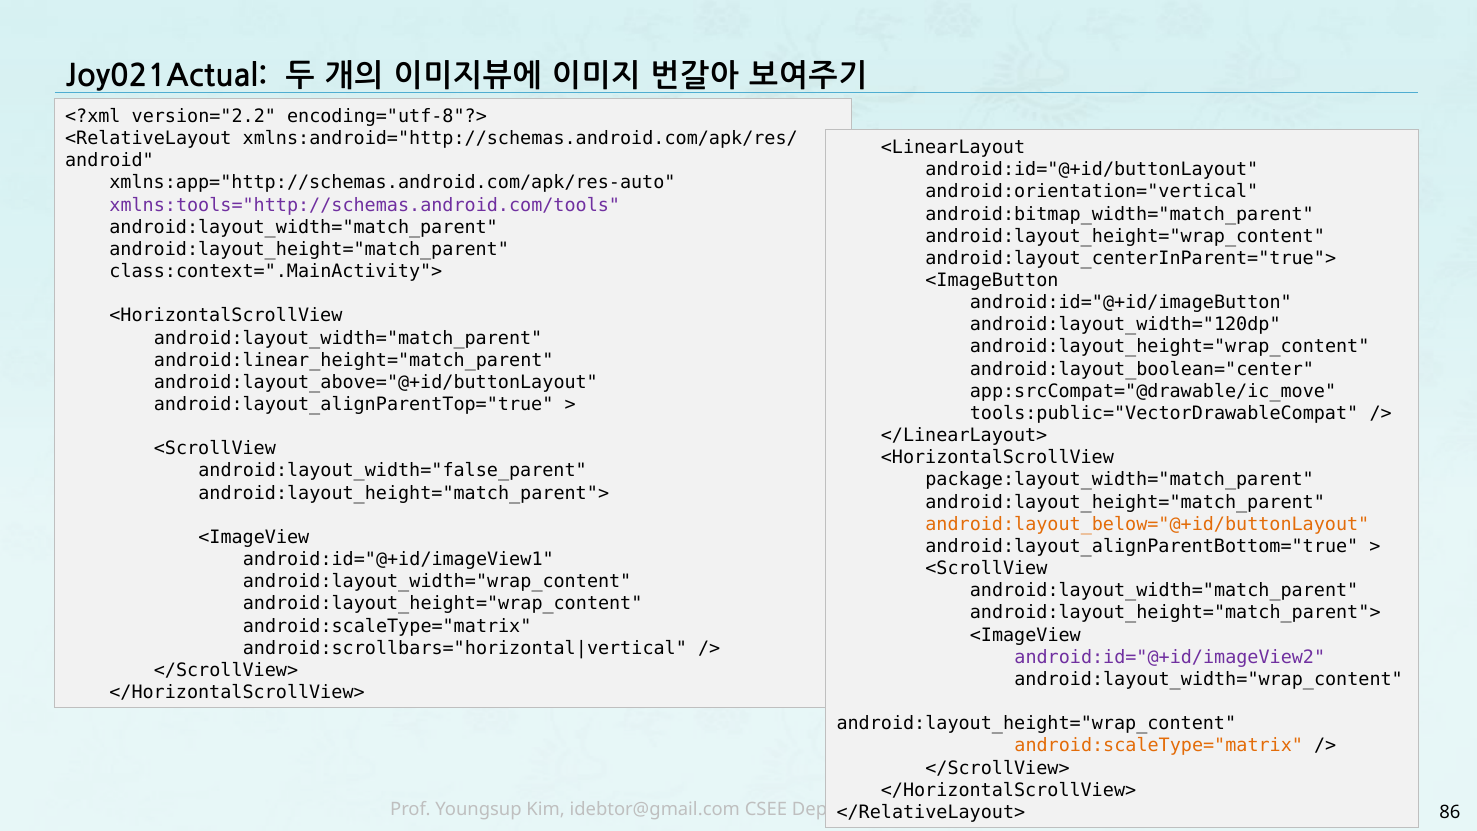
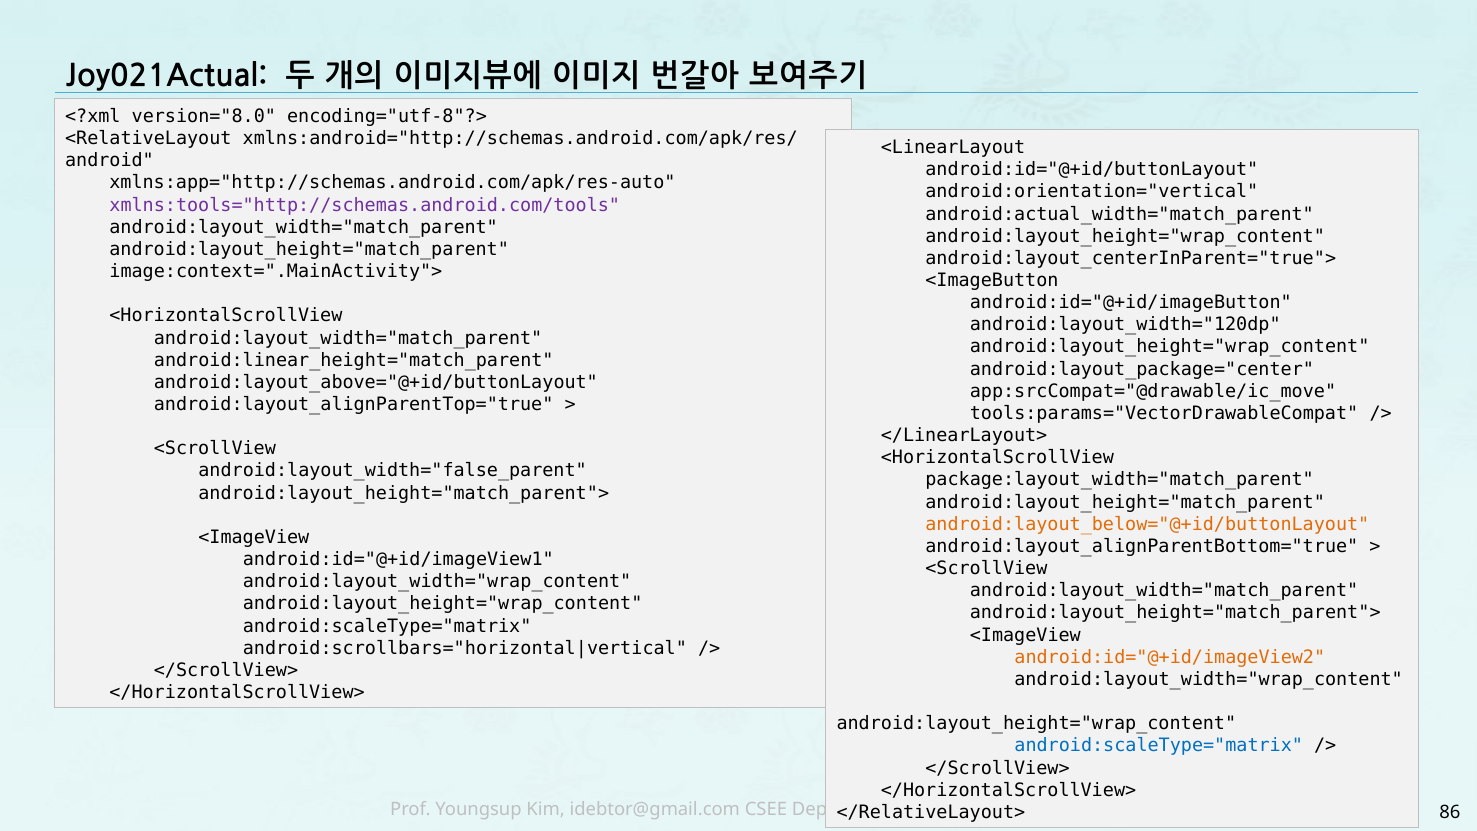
version="2.2: version="2.2 -> version="8.0 (204, 116)
android:bitmap_width="match_parent: android:bitmap_width="match_parent -> android:actual_width="match_parent (1120, 214)
class:context=".MainActivity">: class:context=".MainActivity"> -> image:context=".MainActivity"> (276, 271)
android:layout_boolean="center: android:layout_boolean="center -> android:layout_package="center (1142, 369)
tools:public="VectorDrawableCompat: tools:public="VectorDrawableCompat -> tools:params="VectorDrawableCompat (1164, 413)
android:id="@+id/imageView2 colour: purple -> orange (1170, 657)
android:scaleType="matrix colour: orange -> blue (1159, 746)
